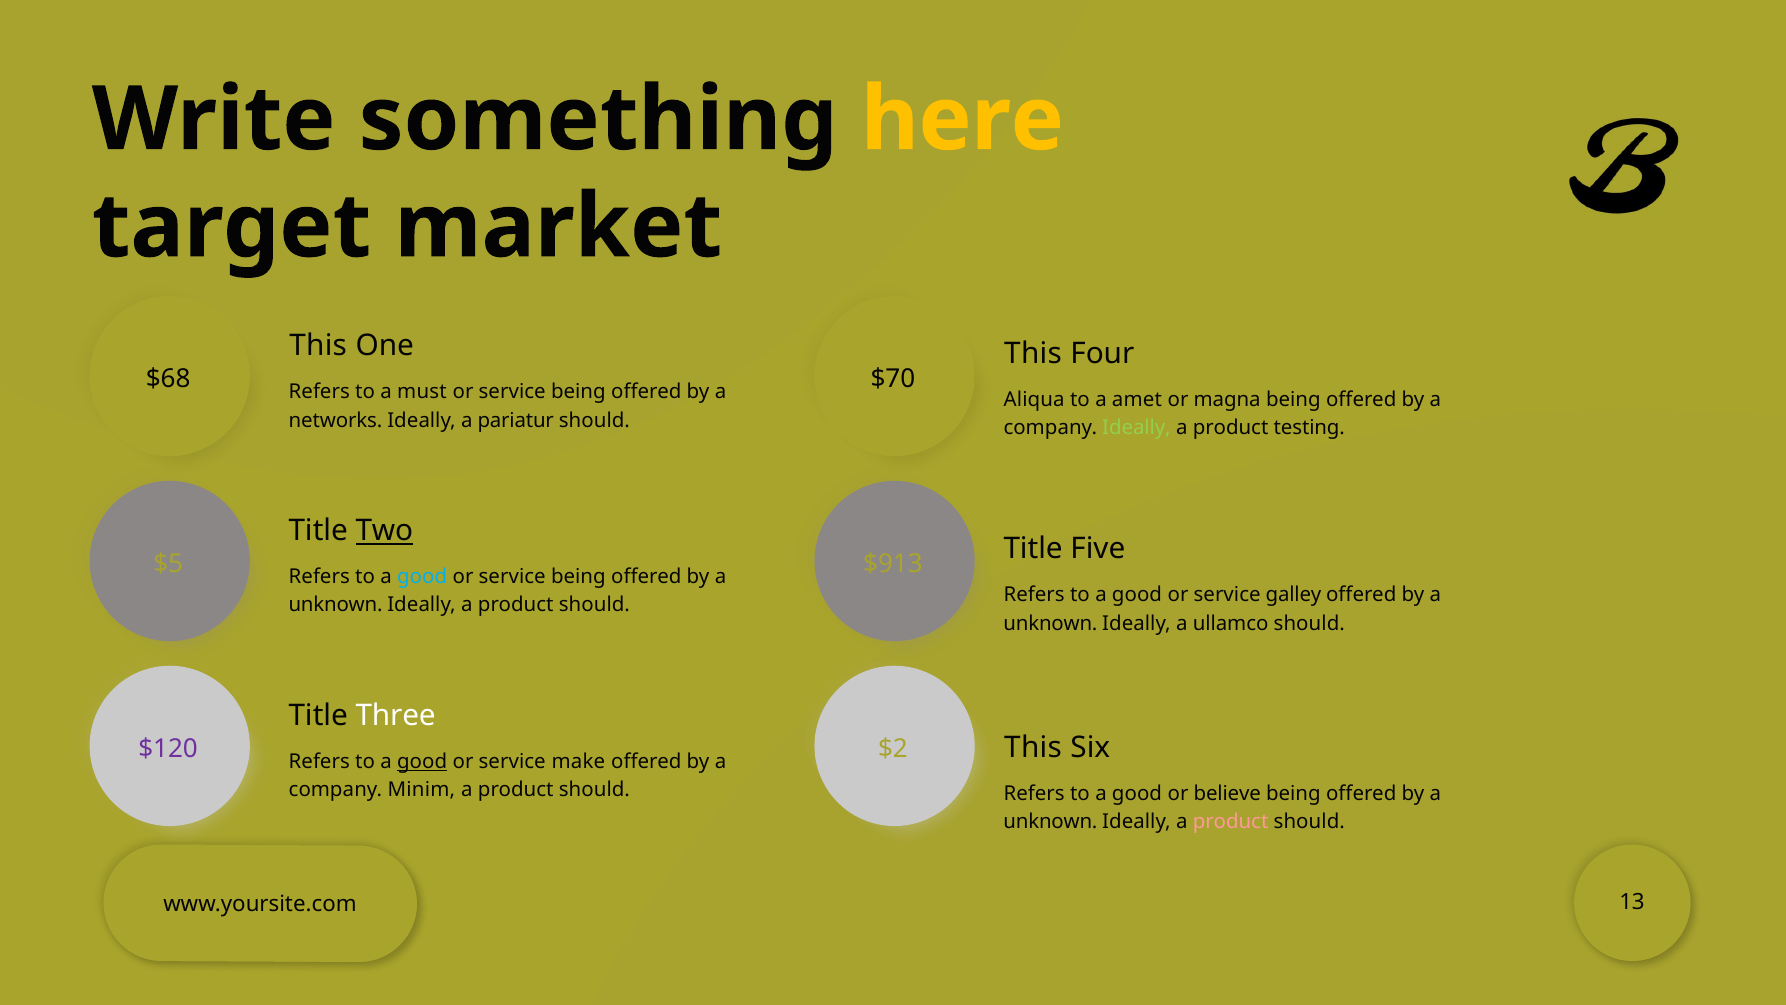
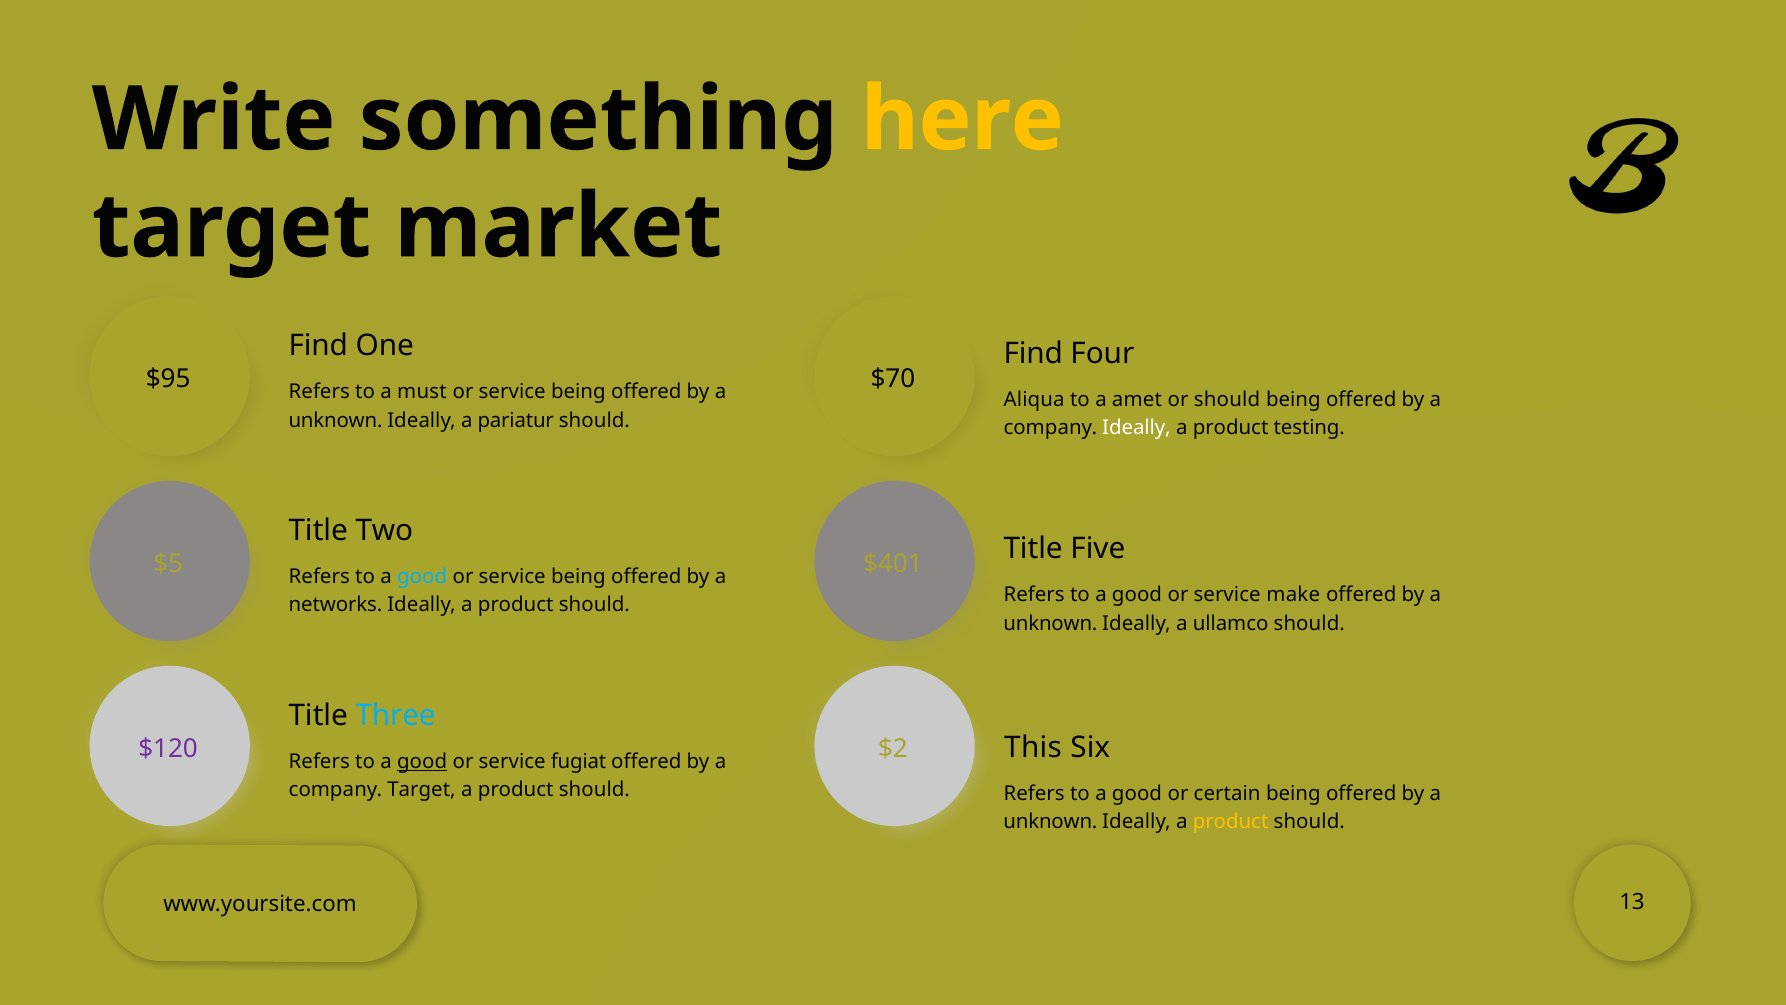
This: This -> Find (318, 346)
This: This -> Find (1033, 353)
$68: $68 -> $95 (168, 379)
or magna: magna -> should (1227, 399)
networks: networks -> unknown (336, 420)
Ideally colour: light green -> white (1136, 428)
Two underline: present -> none (384, 531)
$913: $913 -> $401 (893, 563)
galley: galley -> make (1293, 595)
unknown: unknown -> networks (335, 605)
Three colour: white -> light blue (396, 716)
make: make -> fugiat (579, 761)
company Minim: Minim -> Target (421, 790)
believe: believe -> certain (1227, 793)
product colour: pink -> yellow (1231, 822)
